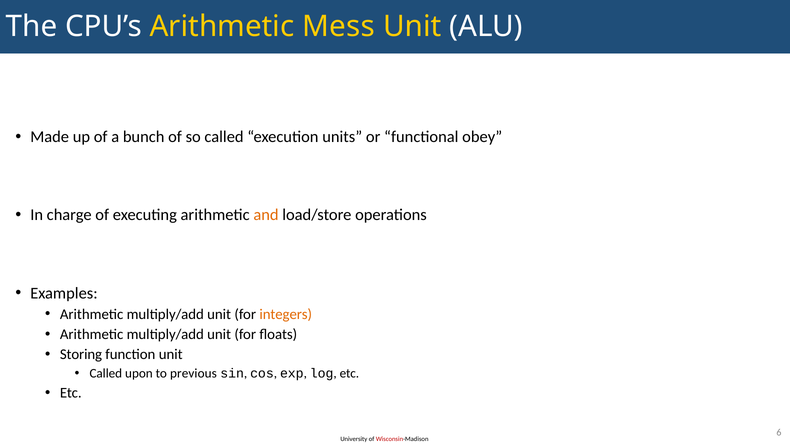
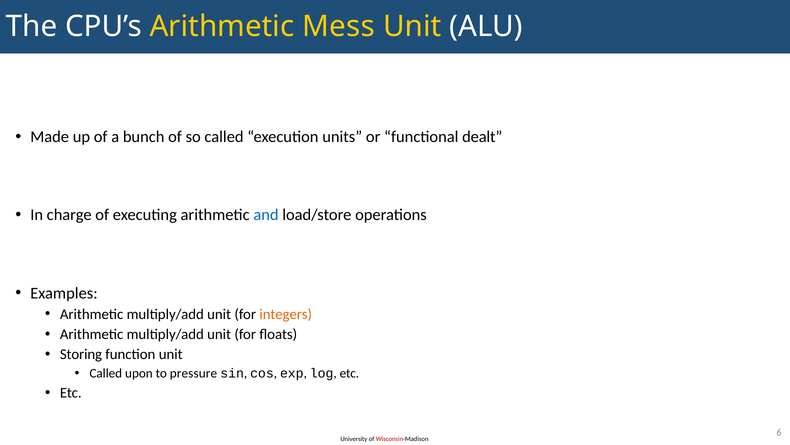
obey: obey -> dealt (482, 137)
and colour: orange -> blue (266, 215)
previous: previous -> pressure (193, 373)
